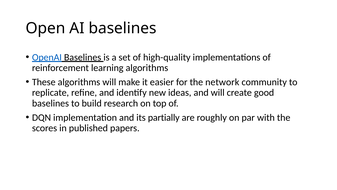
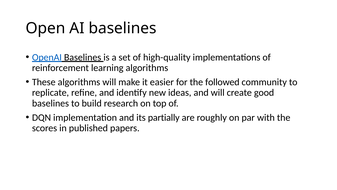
network: network -> followed (222, 82)
